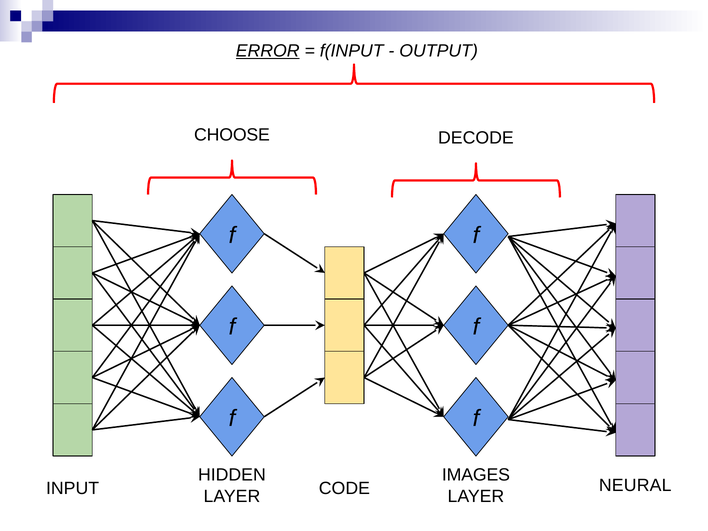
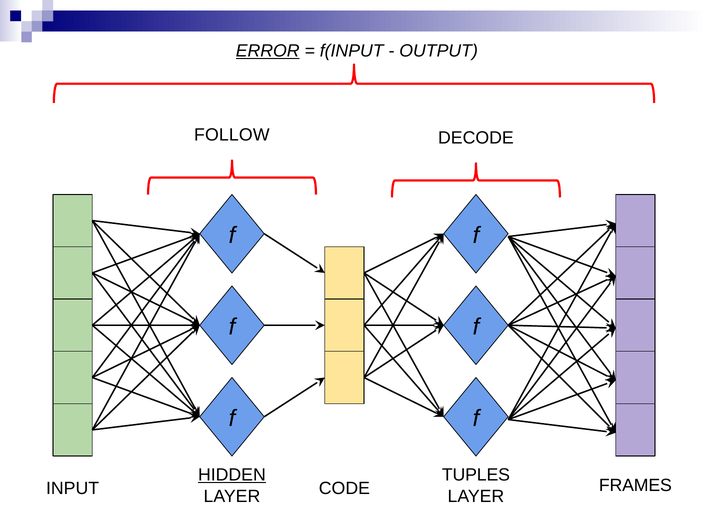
CHOOSE: CHOOSE -> FOLLOW (232, 135)
HIDDEN underline: none -> present (232, 475)
IMAGES: IMAGES -> TUPLES (476, 475)
NEURAL: NEURAL -> FRAMES (635, 485)
